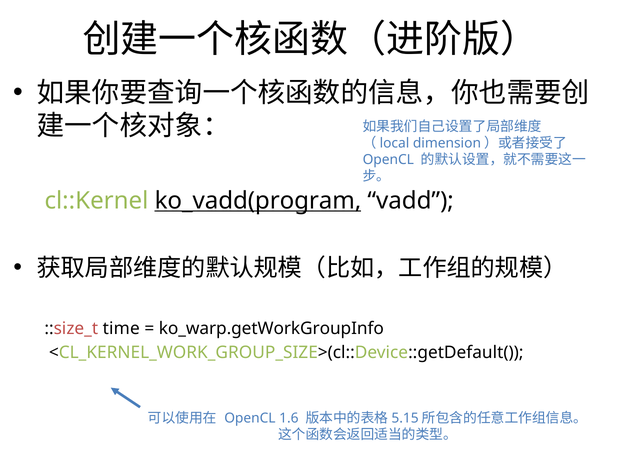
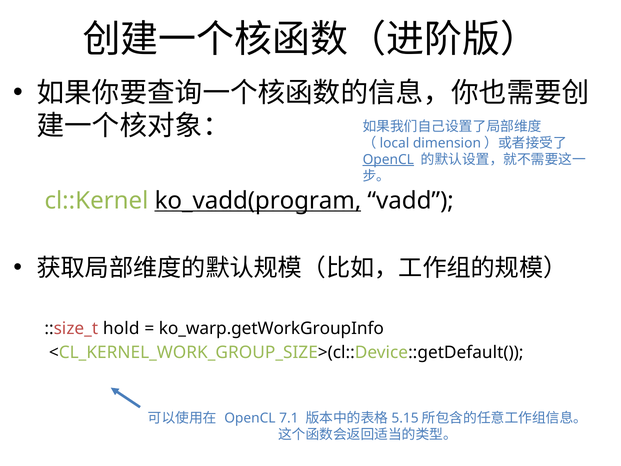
OpenCL underline: none -> present (388, 160)
time: time -> hold (121, 328)
1.6: 1.6 -> 7.1 (289, 418)
